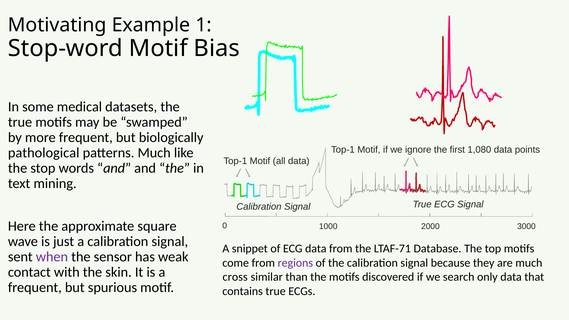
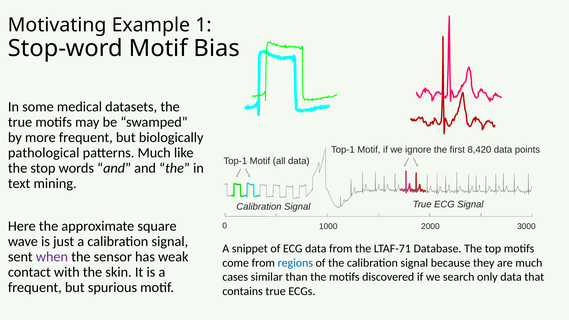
1,080: 1,080 -> 8,420 (479, 150)
regions colour: purple -> blue (295, 263)
cross: cross -> cases (235, 277)
